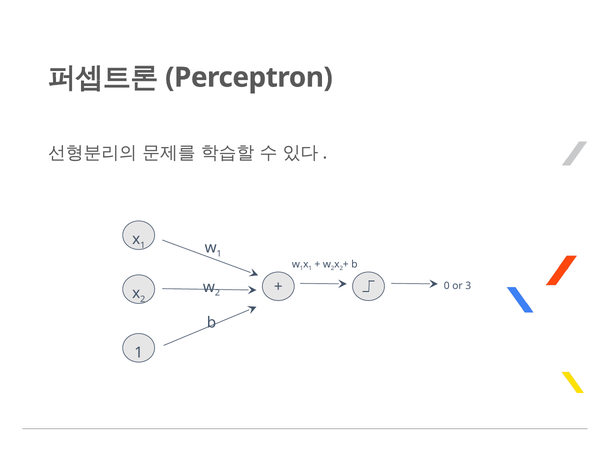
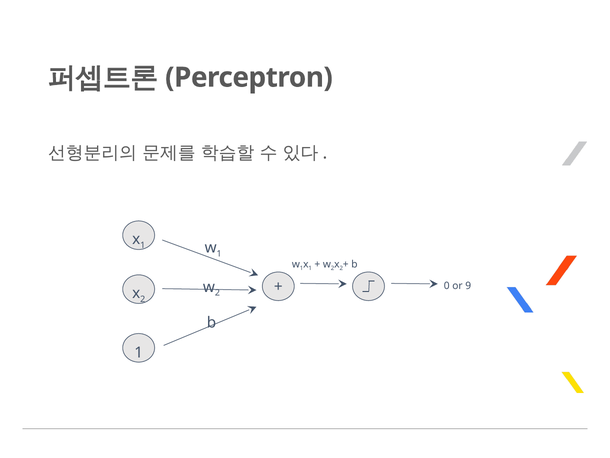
3: 3 -> 9 (468, 286)
